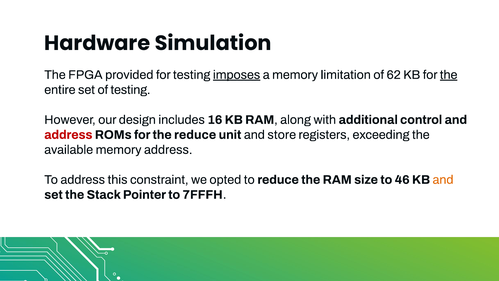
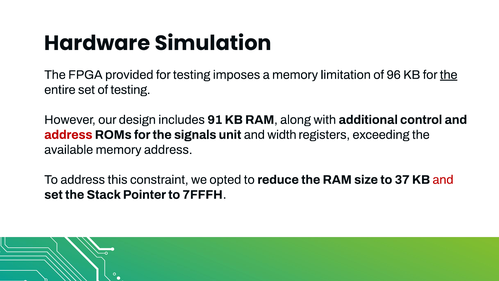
imposes underline: present -> none (237, 75)
62: 62 -> 96 (394, 75)
16: 16 -> 91 (215, 120)
the reduce: reduce -> signals (195, 135)
store: store -> width (282, 135)
46: 46 -> 37 (402, 179)
and colour: orange -> red (443, 179)
